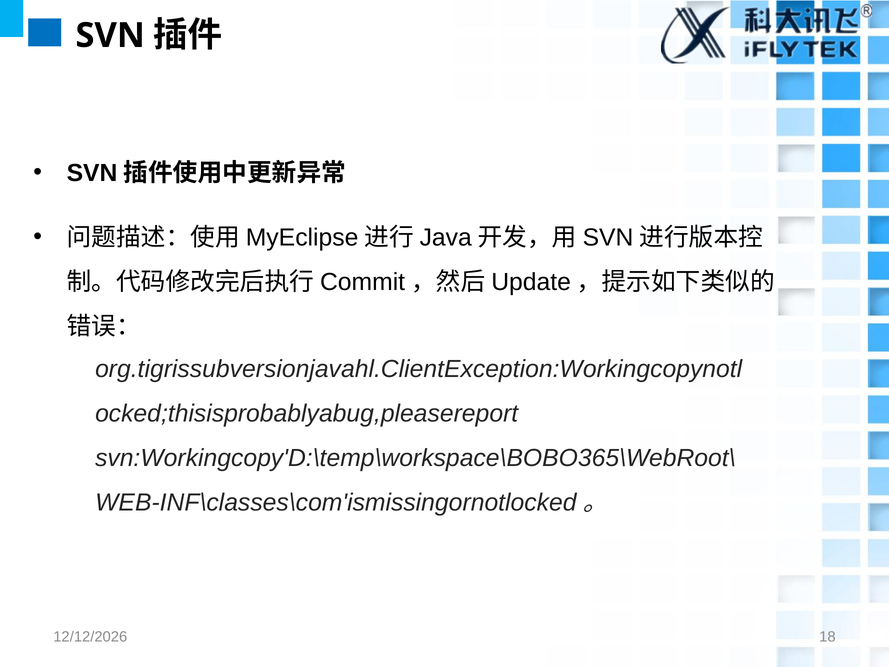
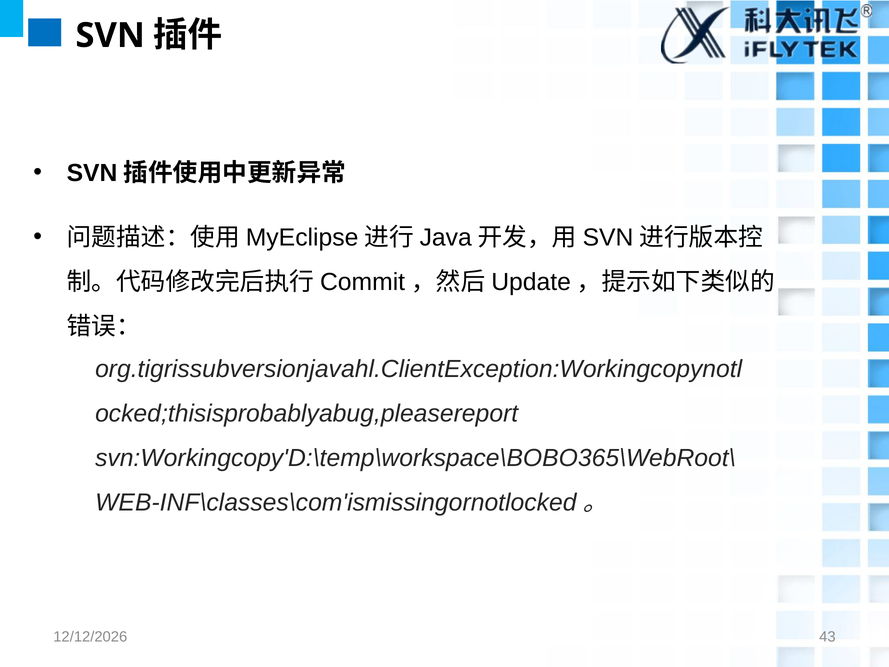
18: 18 -> 43 (827, 637)
